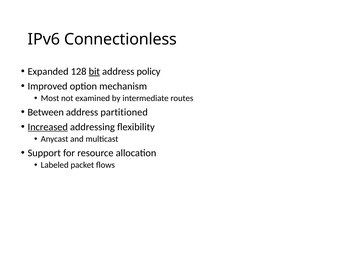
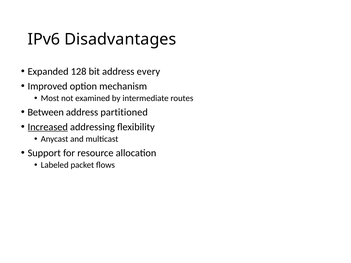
Connectionless: Connectionless -> Disadvantages (120, 39)
bit underline: present -> none (94, 72)
policy: policy -> every (148, 72)
